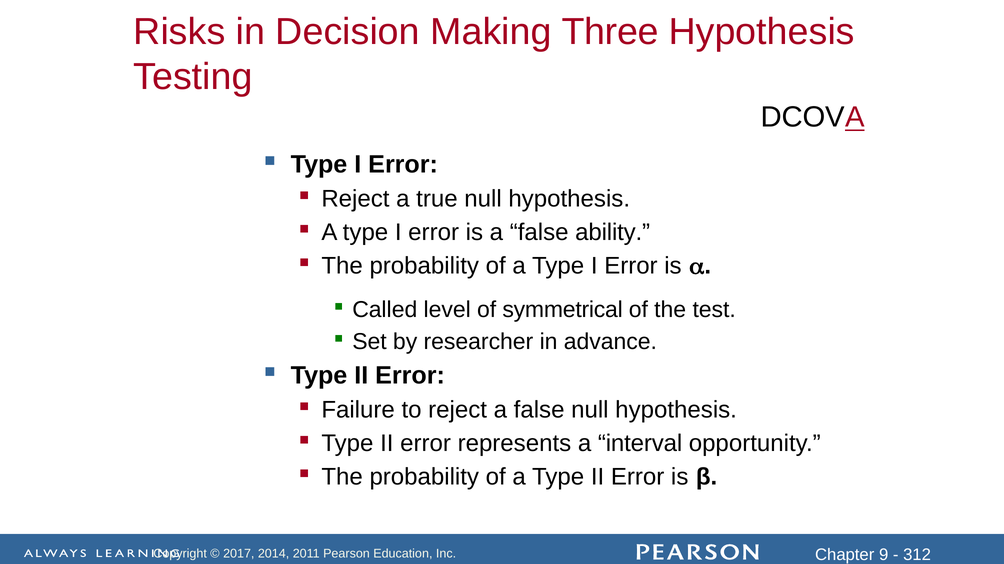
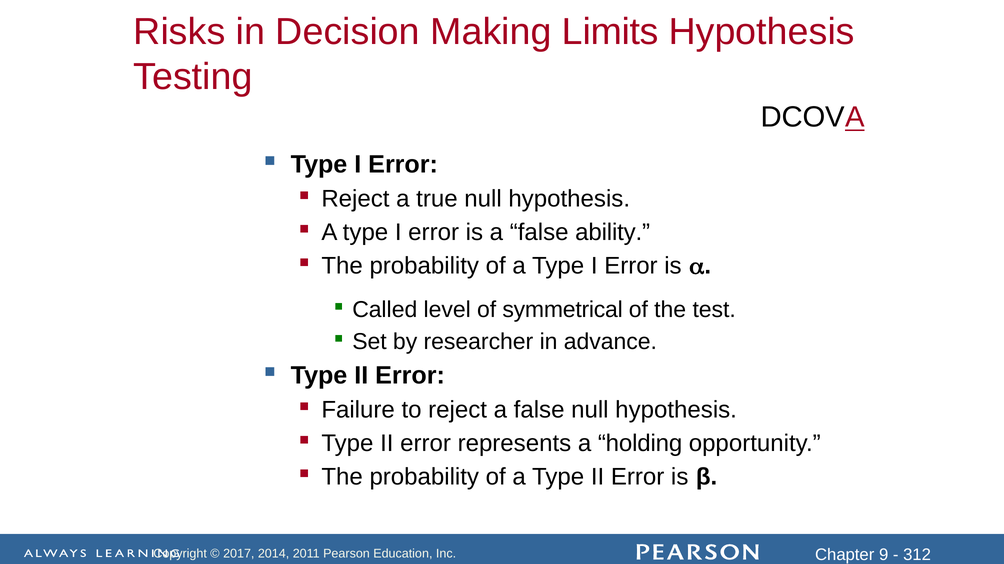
Three: Three -> Limits (610, 32)
interval: interval -> holding (640, 444)
